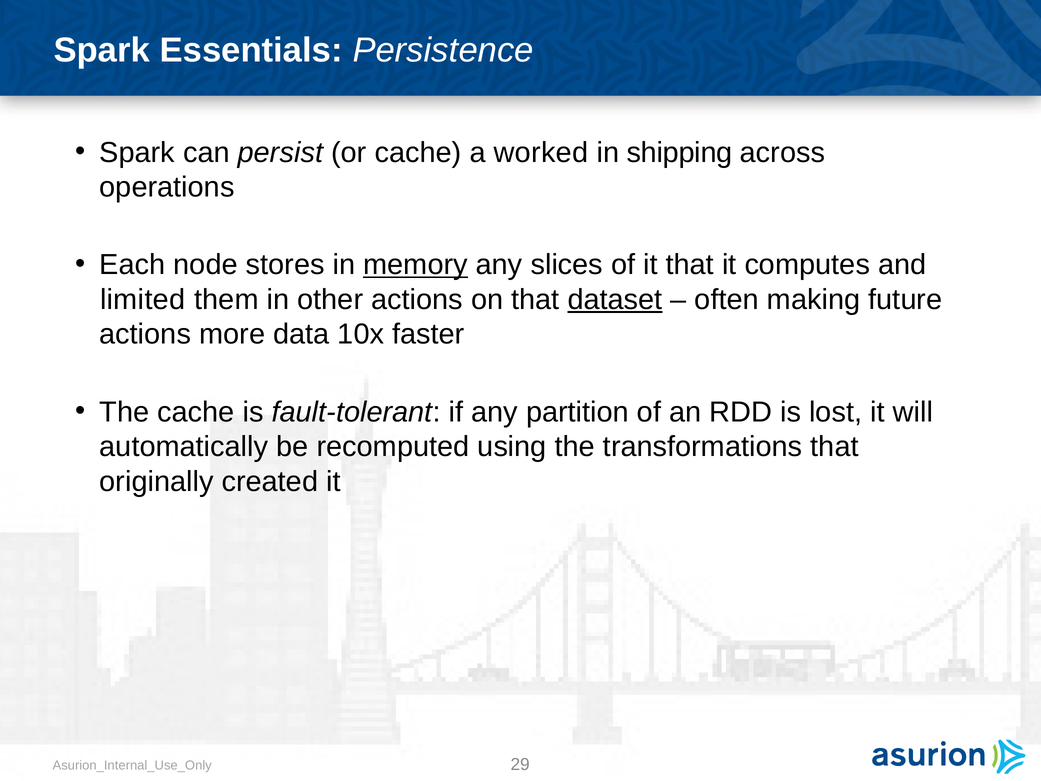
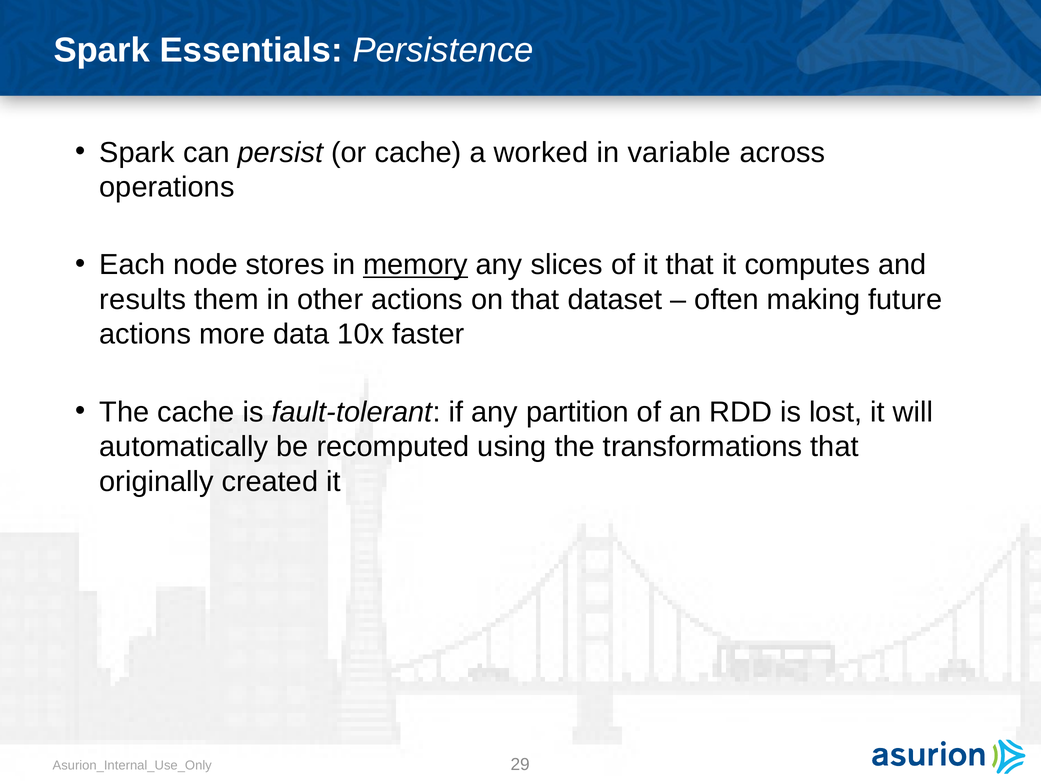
shipping: shipping -> variable (679, 152)
limited: limited -> results (143, 300)
dataset underline: present -> none (615, 300)
